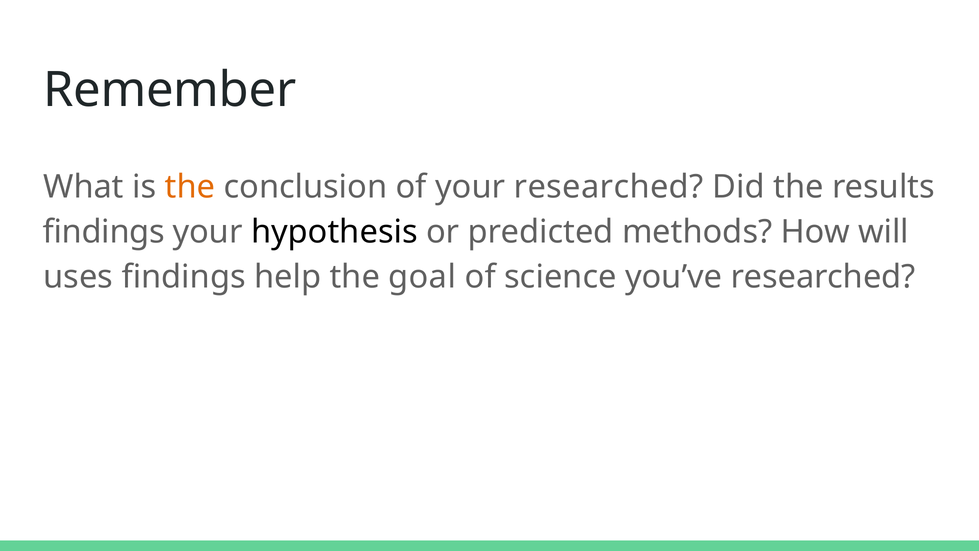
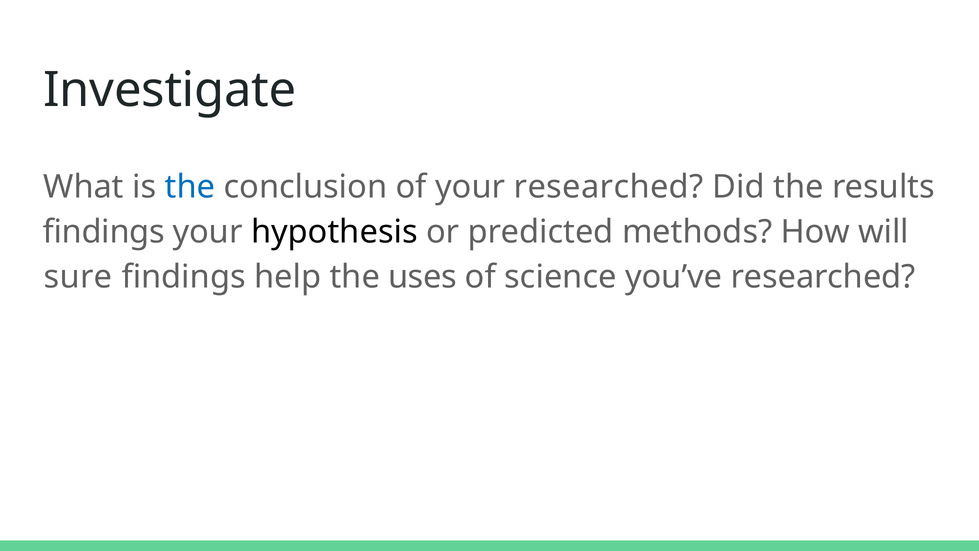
Remember: Remember -> Investigate (170, 90)
the colour: orange -> blue (190, 187)
uses: uses -> sure (78, 277)
goal: goal -> uses (423, 277)
